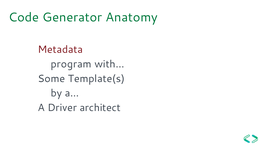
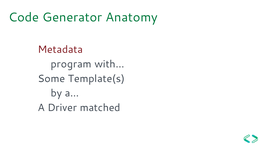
architect: architect -> matched (100, 108)
